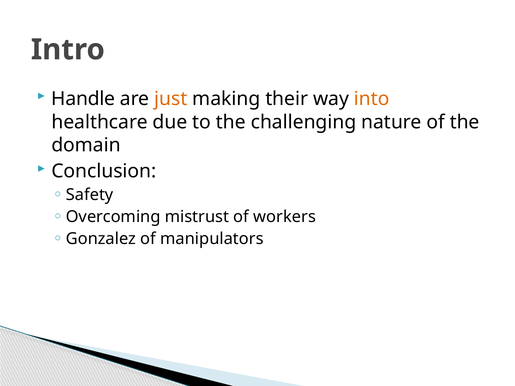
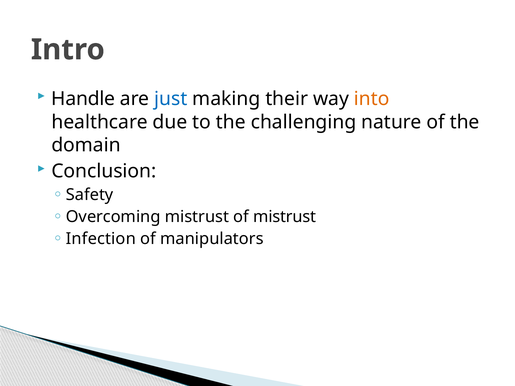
just colour: orange -> blue (171, 99)
of workers: workers -> mistrust (285, 217)
Gonzalez: Gonzalez -> Infection (101, 239)
